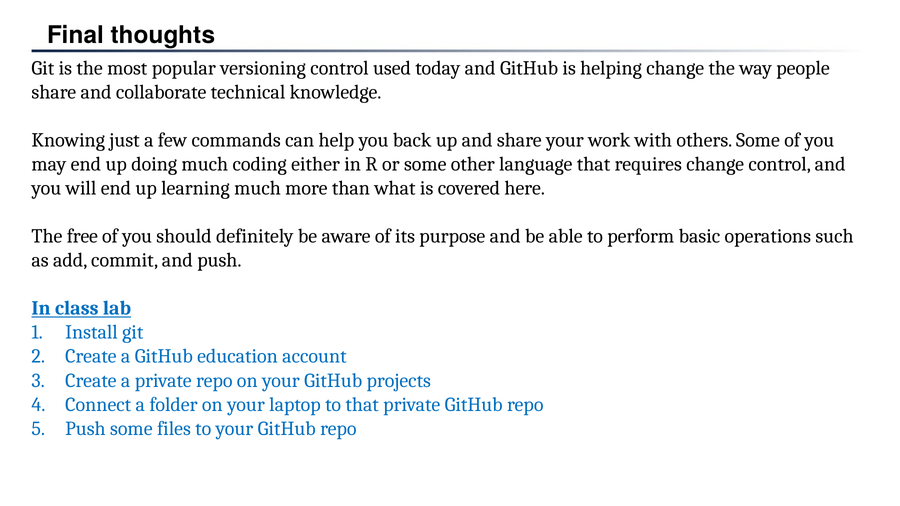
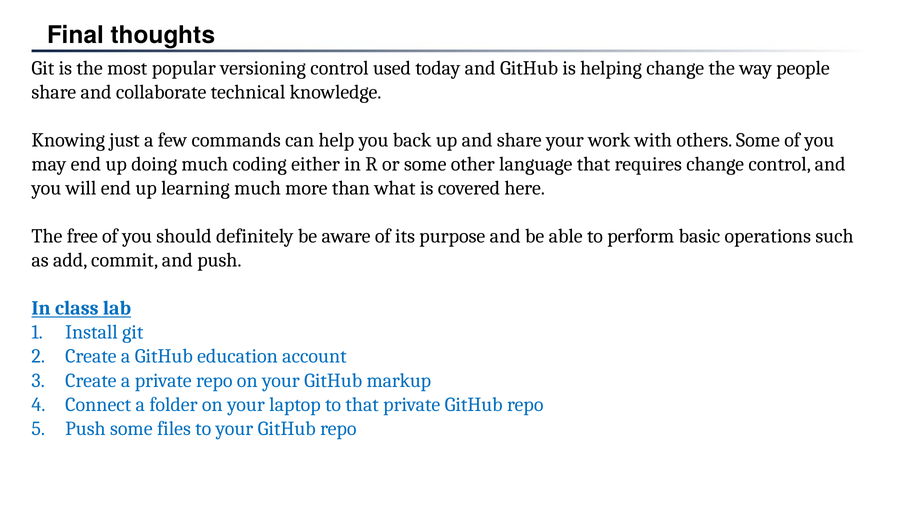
projects: projects -> markup (399, 381)
